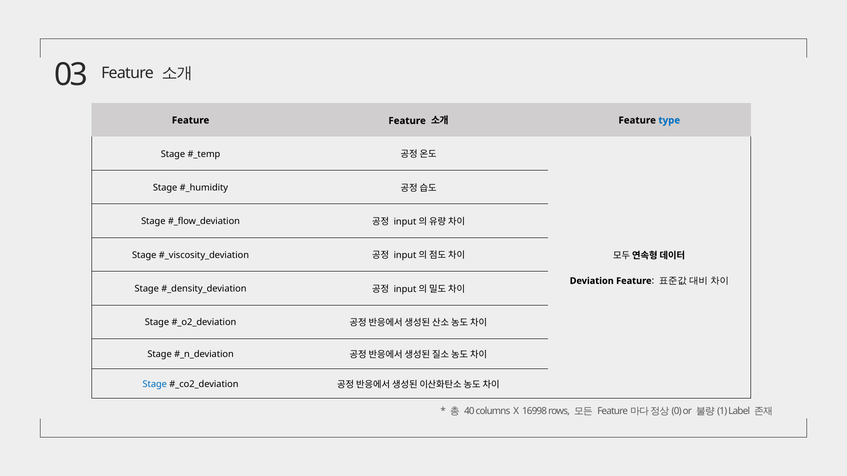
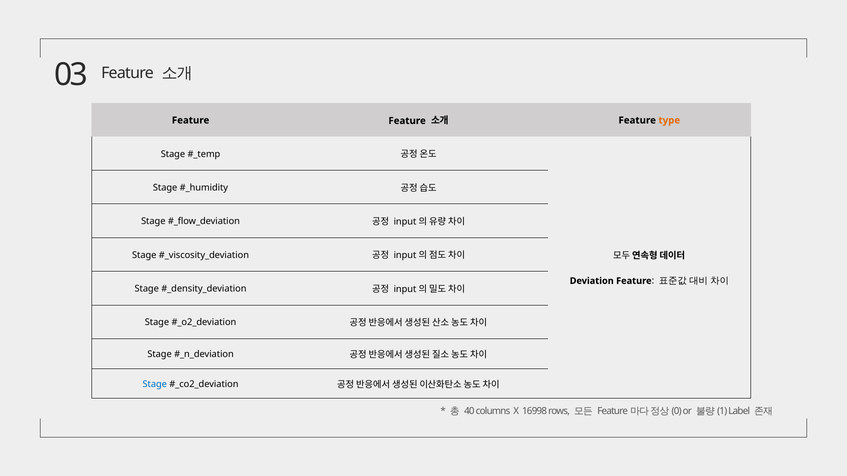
type colour: blue -> orange (669, 120)
